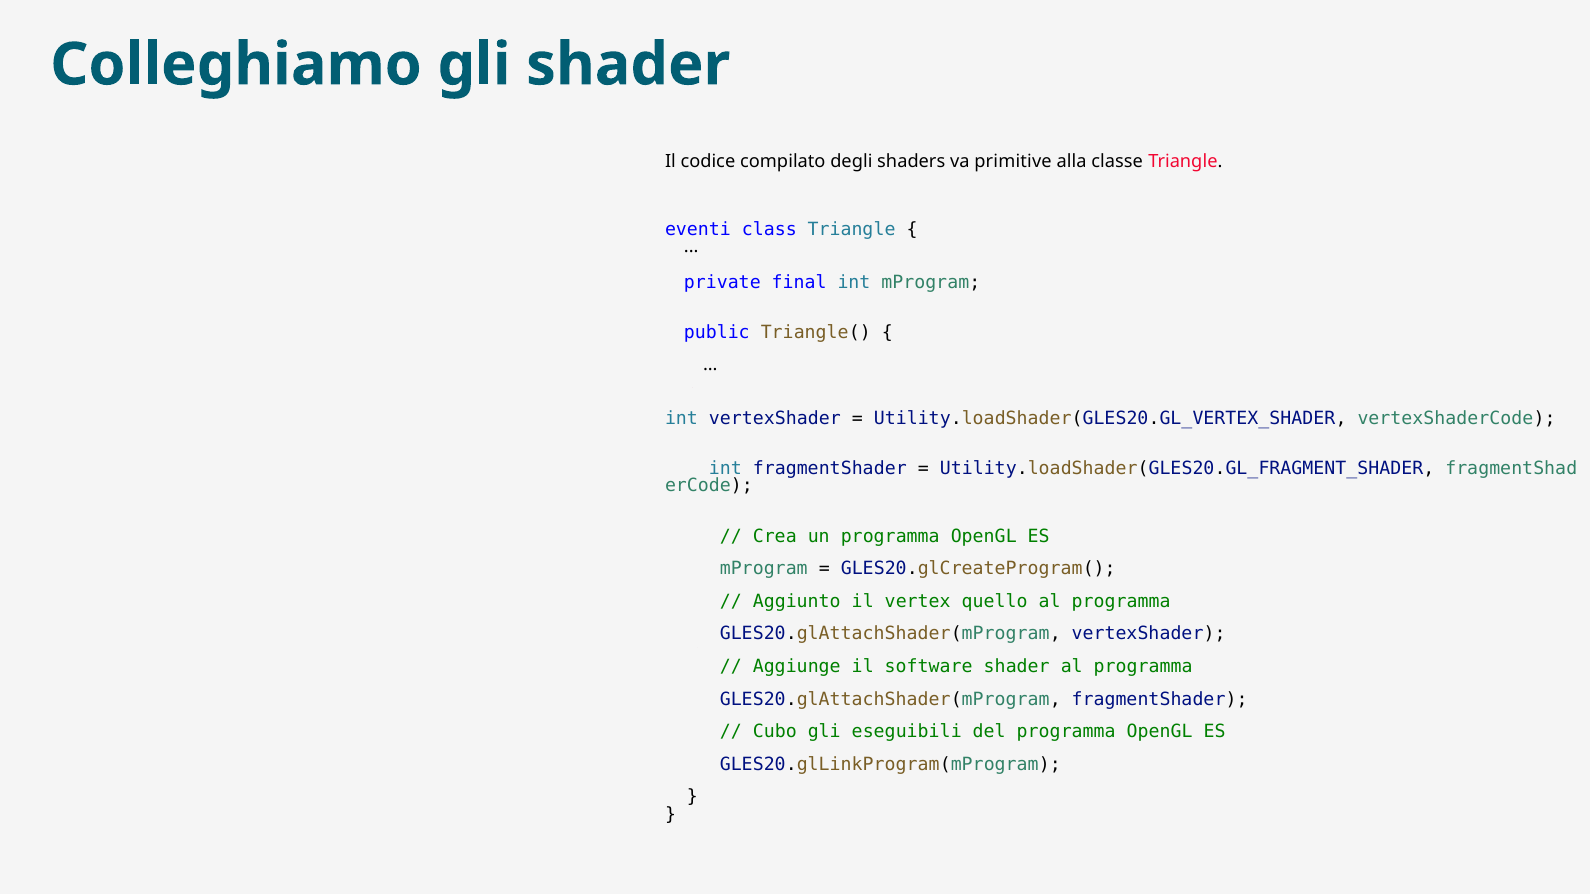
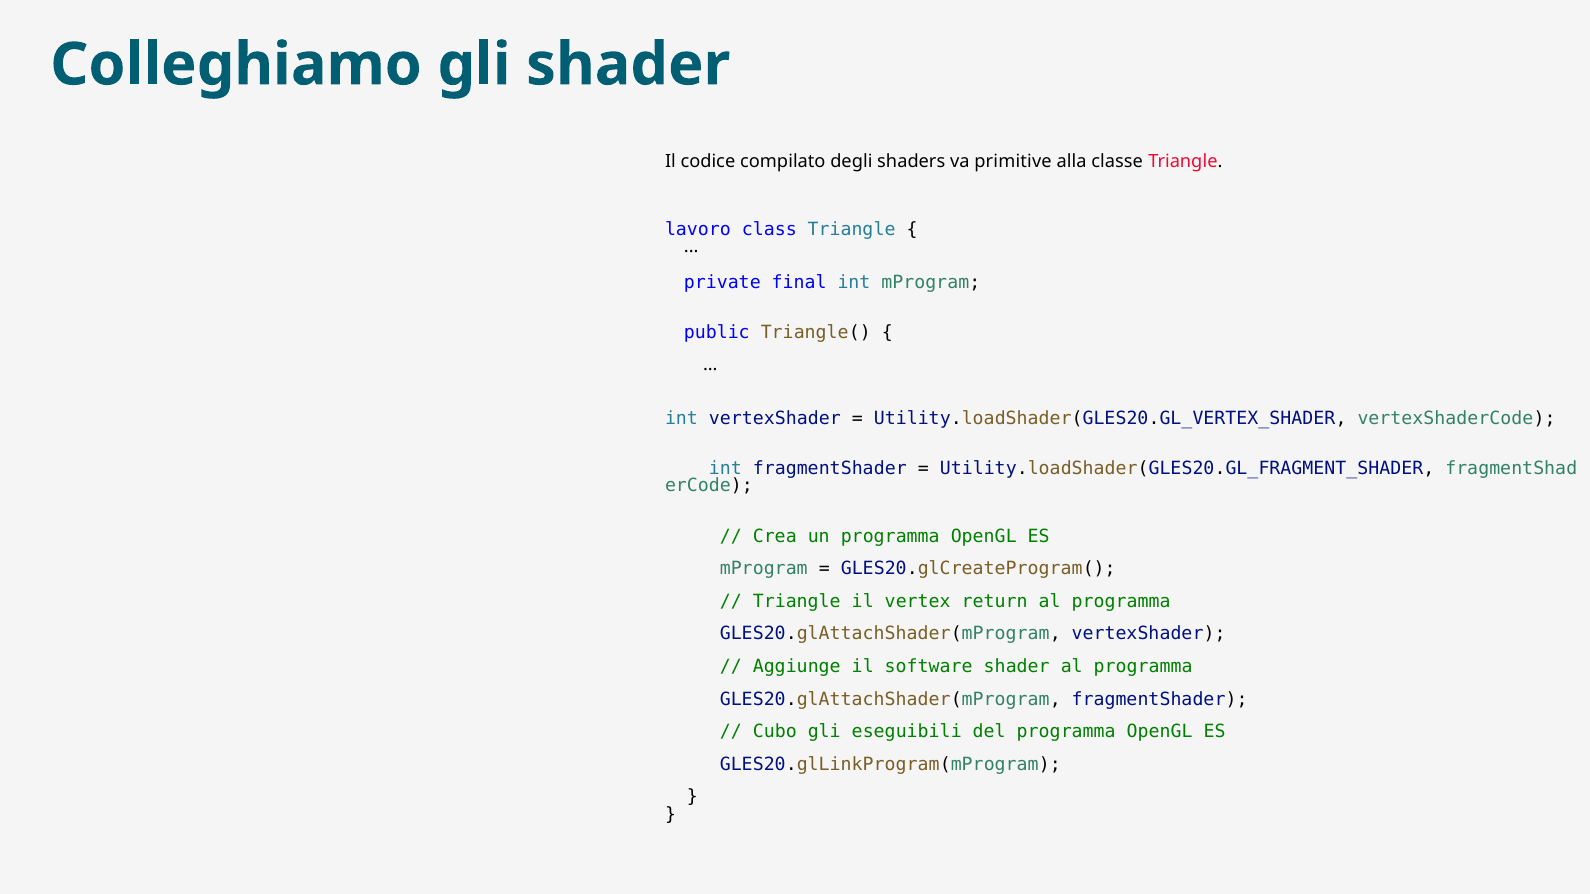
eventi: eventi -> lavoro (698, 229)
Aggiunto: Aggiunto -> Triangle (797, 602)
quello: quello -> return (995, 602)
